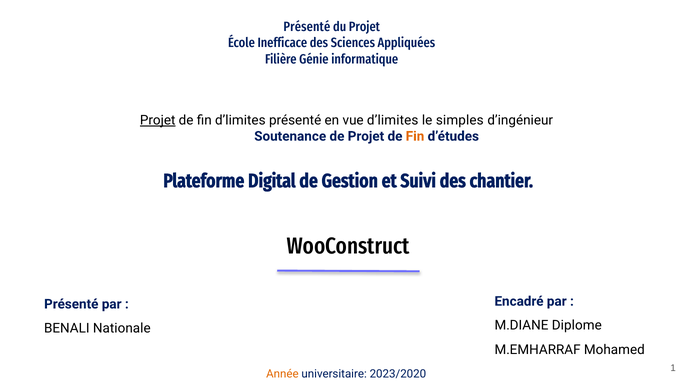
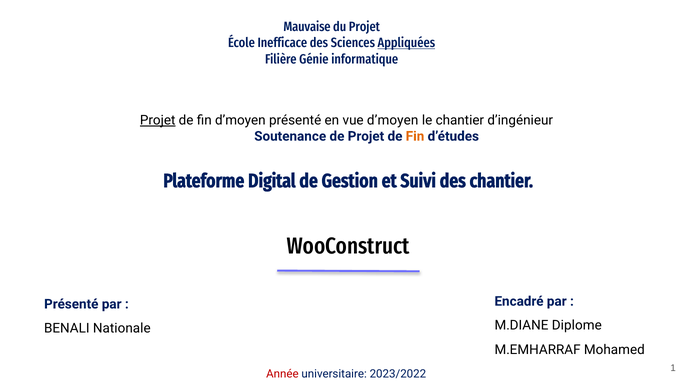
Présenté: Présenté -> Mauvaise (307, 27)
Appliquées underline: none -> present (406, 43)
fin d’limites: d’limites -> d’moyen (240, 120)
vue d’limites: d’limites -> d’moyen (393, 120)
le simples: simples -> chantier (460, 120)
Année colour: orange -> red (282, 374)
2023/2020: 2023/2020 -> 2023/2022 (398, 374)
